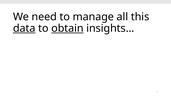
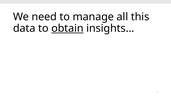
data underline: present -> none (24, 28)
